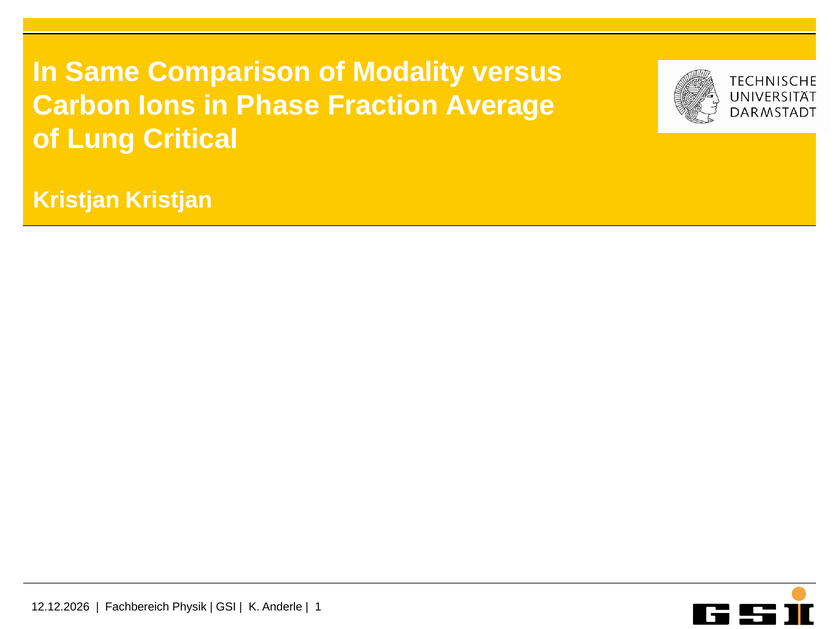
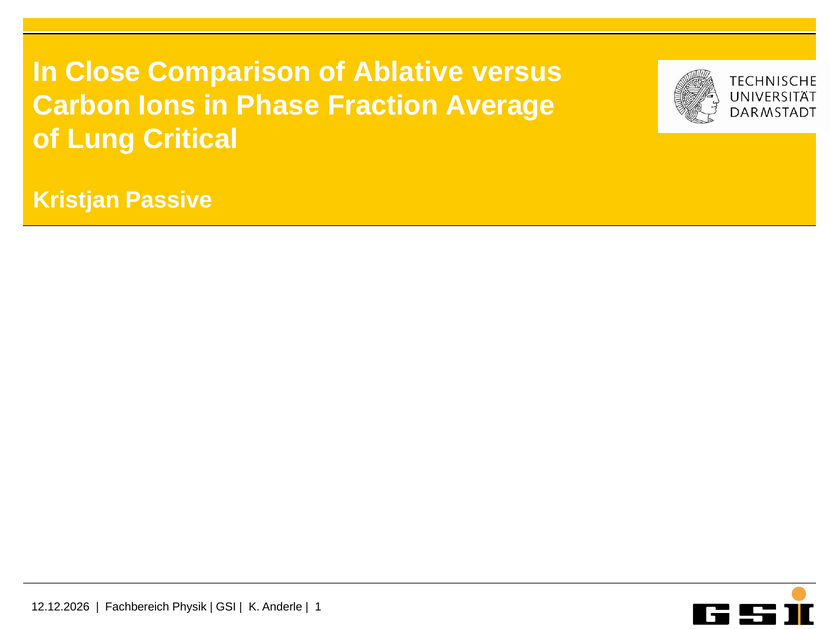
Same: Same -> Close (103, 72)
Modality: Modality -> Ablative (408, 72)
Kristjan Kristjan: Kristjan -> Passive (169, 200)
